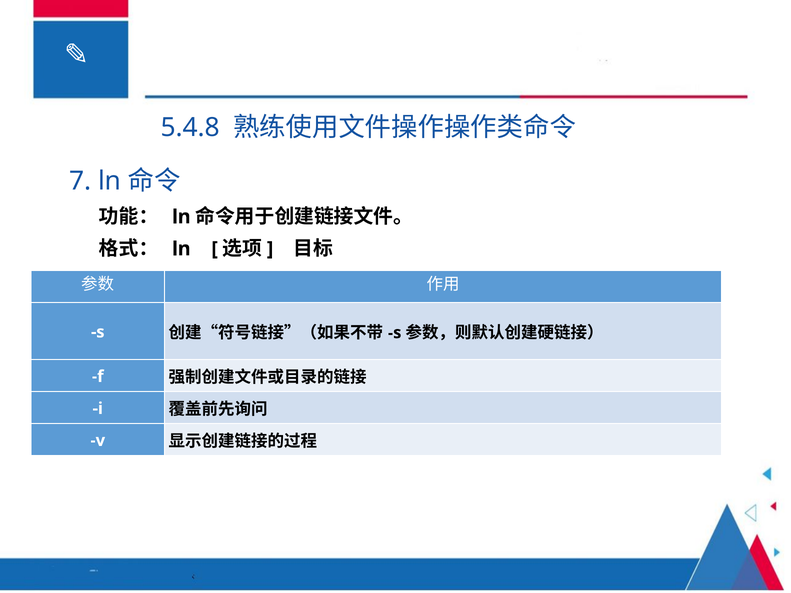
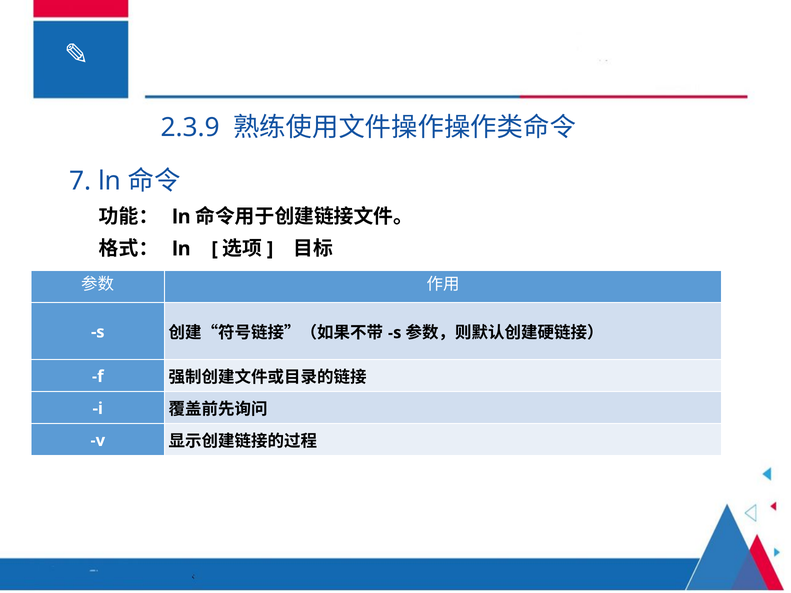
5.4.8: 5.4.8 -> 2.3.9 (190, 128)
